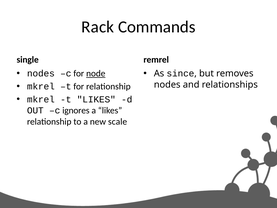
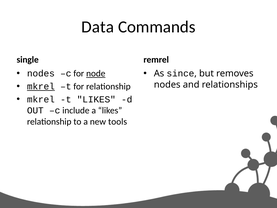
Rack: Rack -> Data (98, 27)
mkrel underline: none -> present (41, 86)
ignores: ignores -> include (76, 110)
scale: scale -> tools (118, 121)
